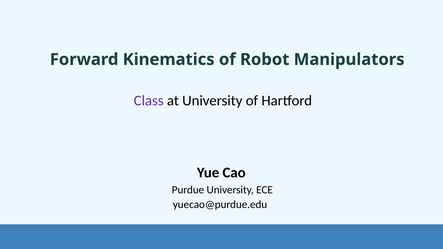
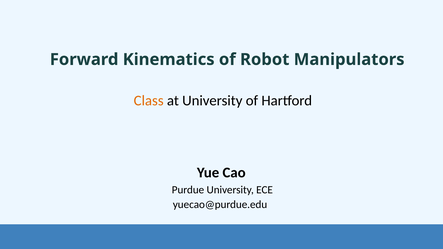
Class colour: purple -> orange (149, 101)
